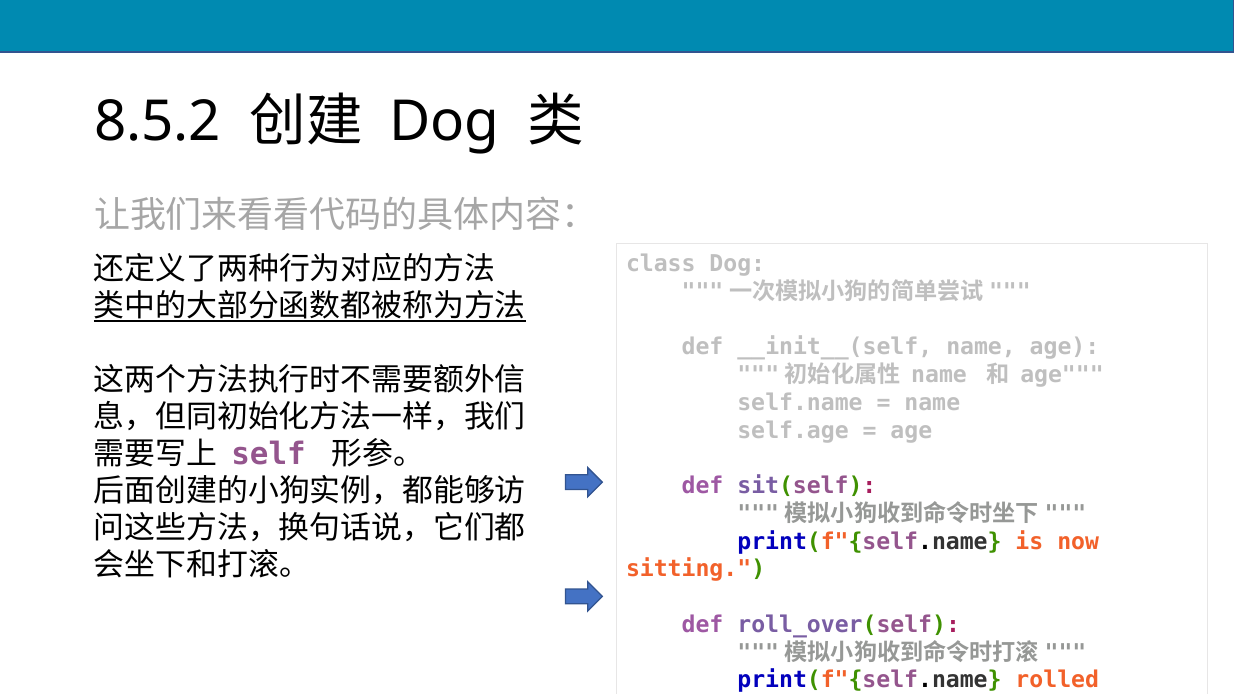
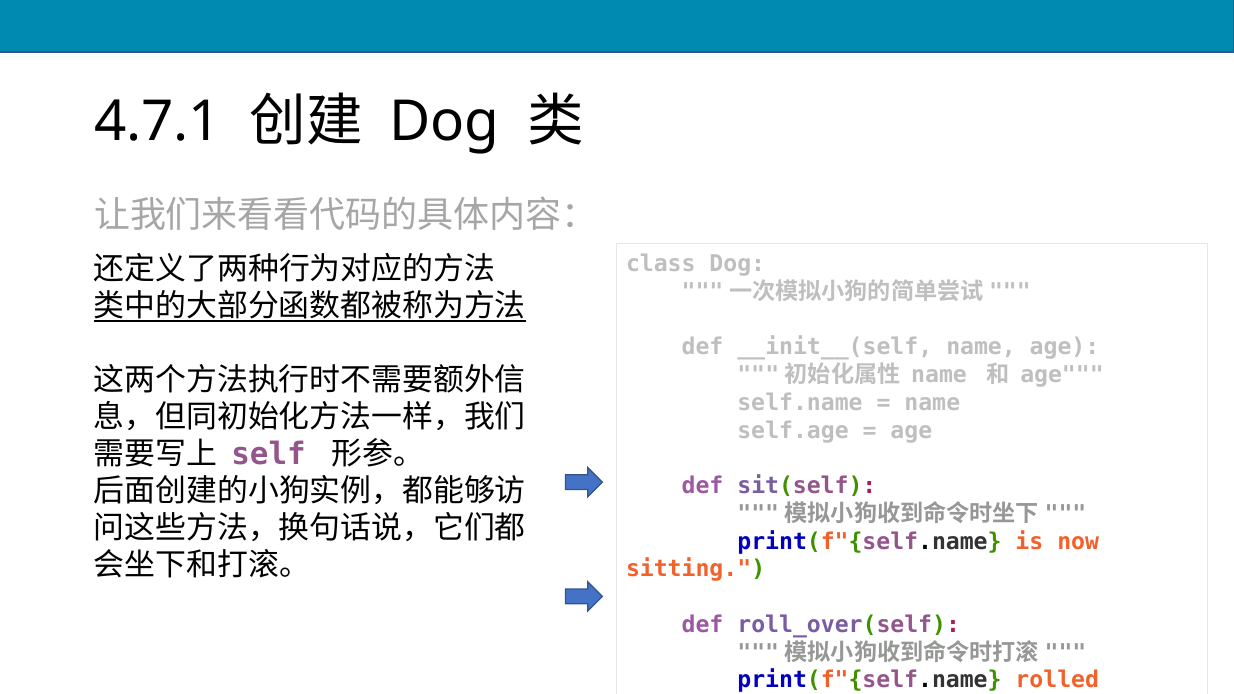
8.5.2: 8.5.2 -> 4.7.1 (158, 122)
